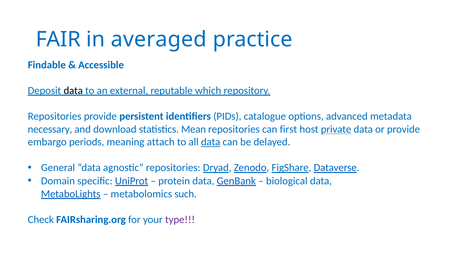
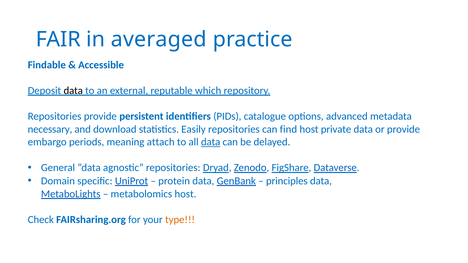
Mean: Mean -> Easily (194, 129)
first: first -> find (288, 129)
private underline: present -> none (336, 129)
biological: biological -> principles (287, 181)
metabolomics such: such -> host (185, 194)
type colour: purple -> orange (180, 220)
